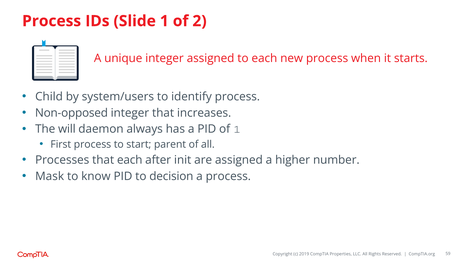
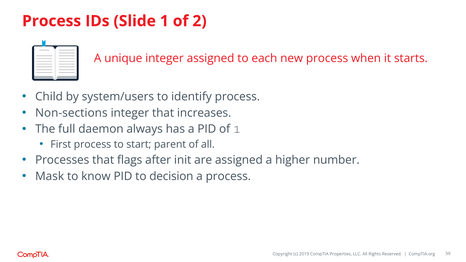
Non-opposed: Non-opposed -> Non-sections (71, 113)
will: will -> full (67, 129)
that each: each -> flags (130, 160)
